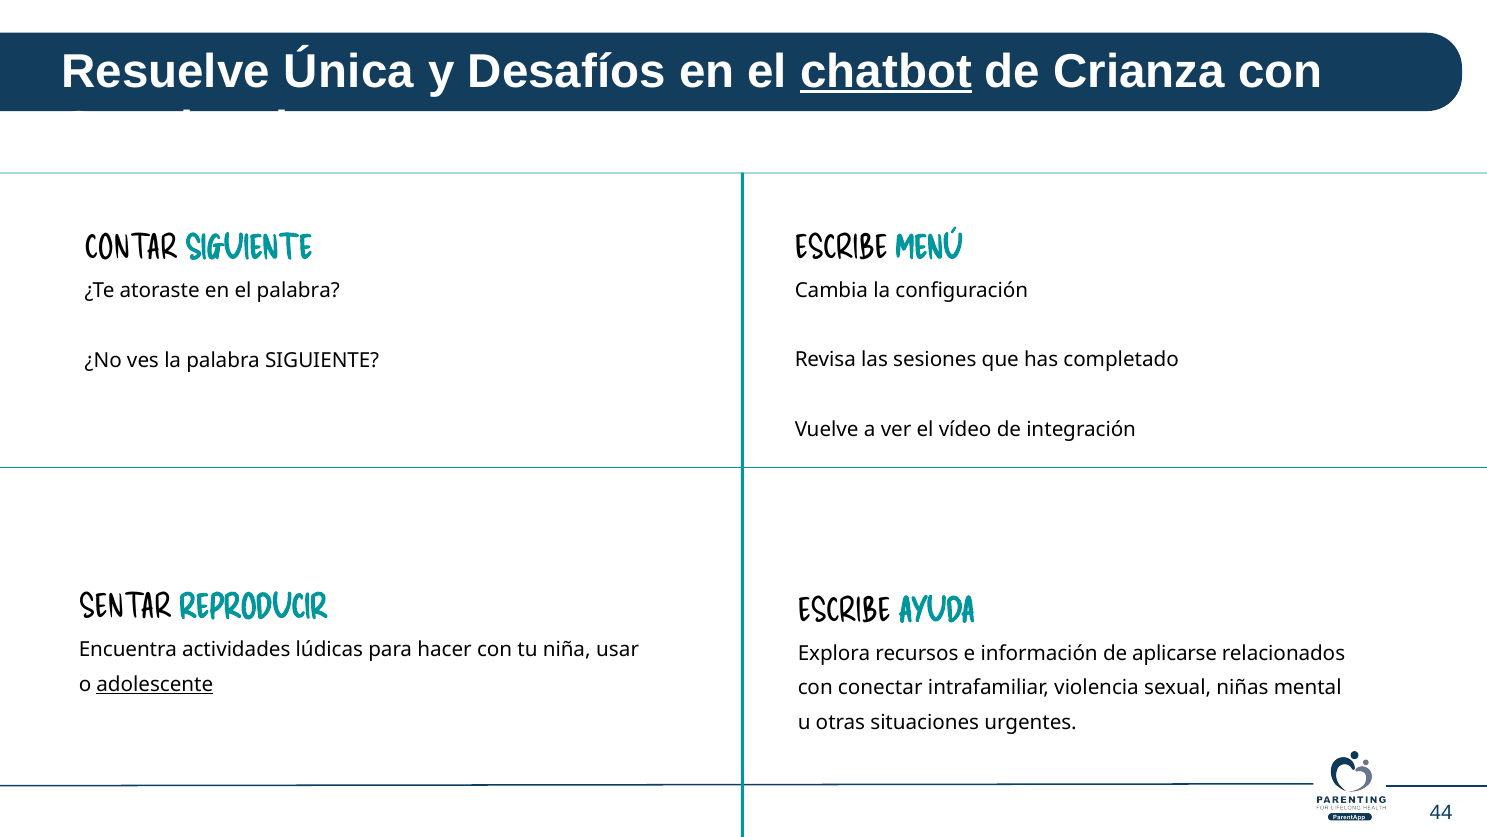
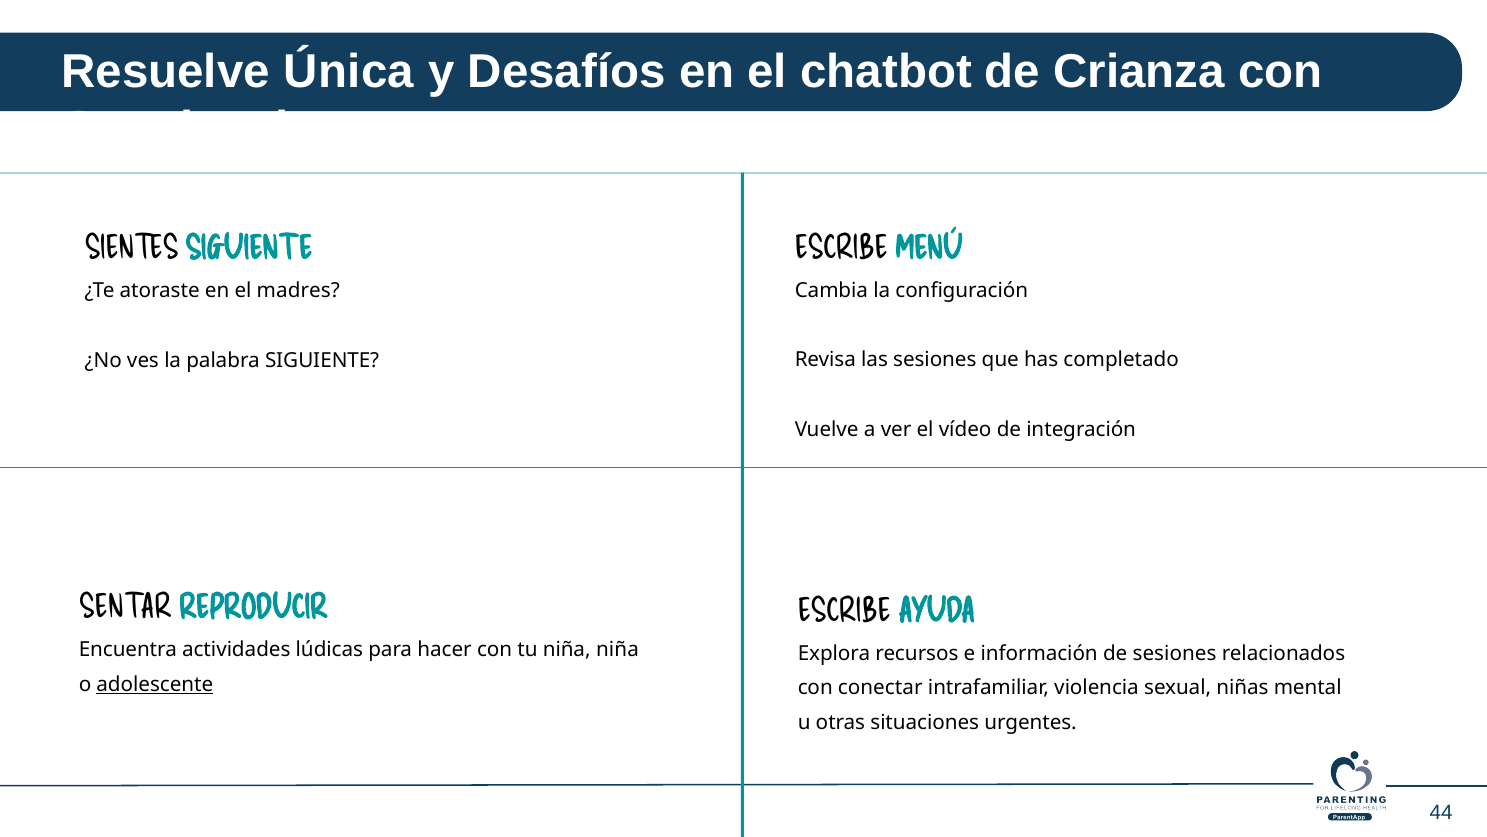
chatbot underline: present -> none (886, 71)
CONTAR: CONTAR -> SIENTES (131, 248)
el palabra: palabra -> madres (298, 291)
niña usar: usar -> niña (618, 649)
de aplicarse: aplicarse -> sesiones (1175, 653)
